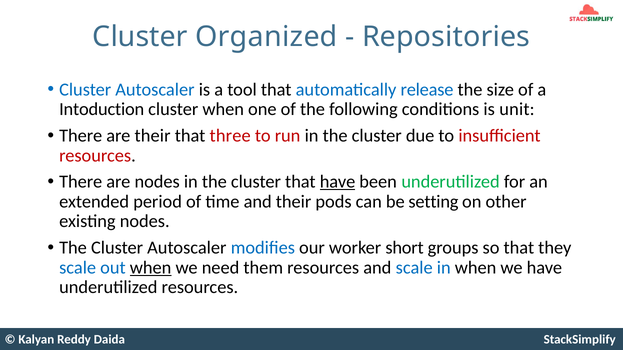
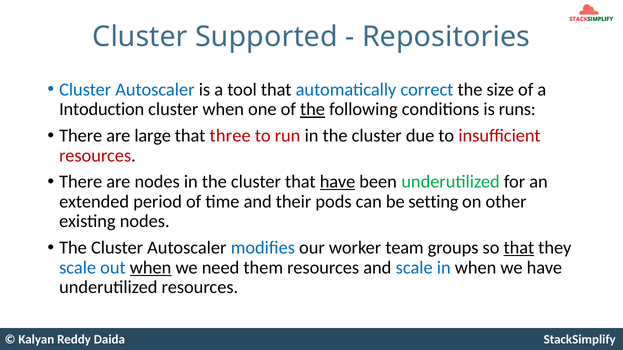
Organized: Organized -> Supported (266, 37)
release: release -> correct (427, 90)
the underline: none -> present (313, 110)
unit: unit -> runs (517, 110)
are their: their -> large (153, 136)
short: short -> team (405, 248)
that underline: none -> present (519, 248)
